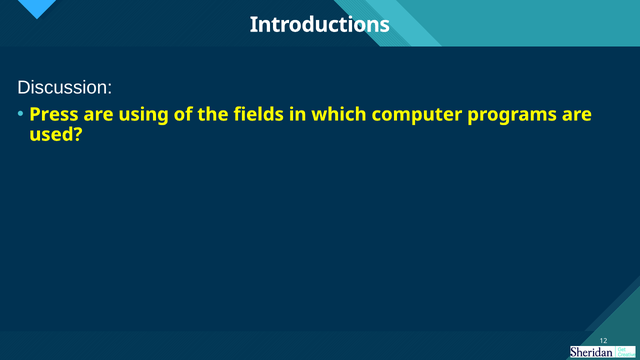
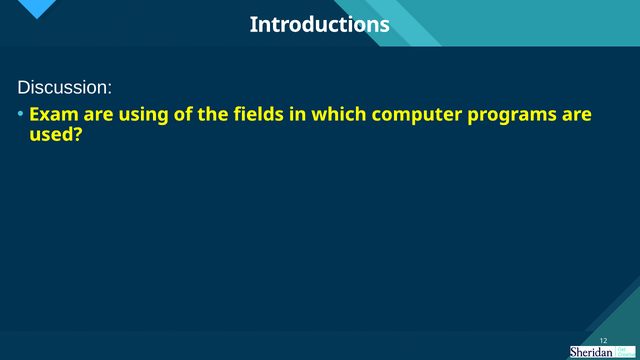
Press: Press -> Exam (54, 114)
